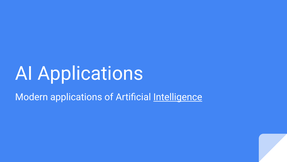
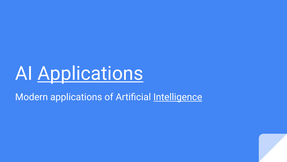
Applications underline: none -> present (90, 73)
